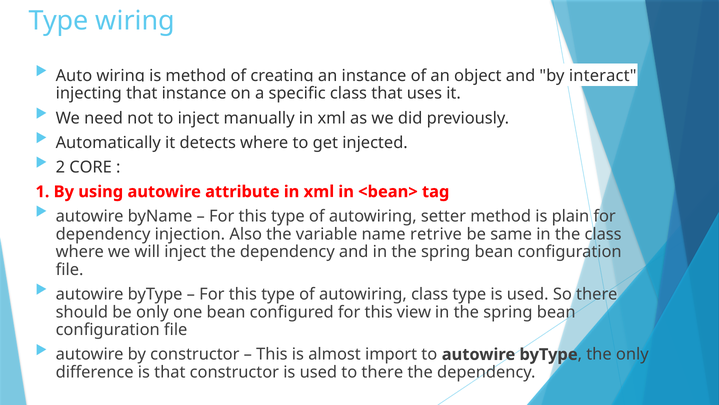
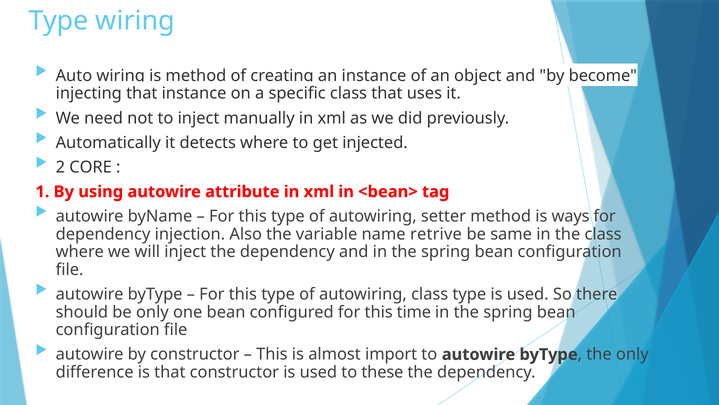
interact: interact -> become (603, 76)
plain: plain -> ways (571, 216)
view: view -> time (414, 312)
to there: there -> these (382, 372)
